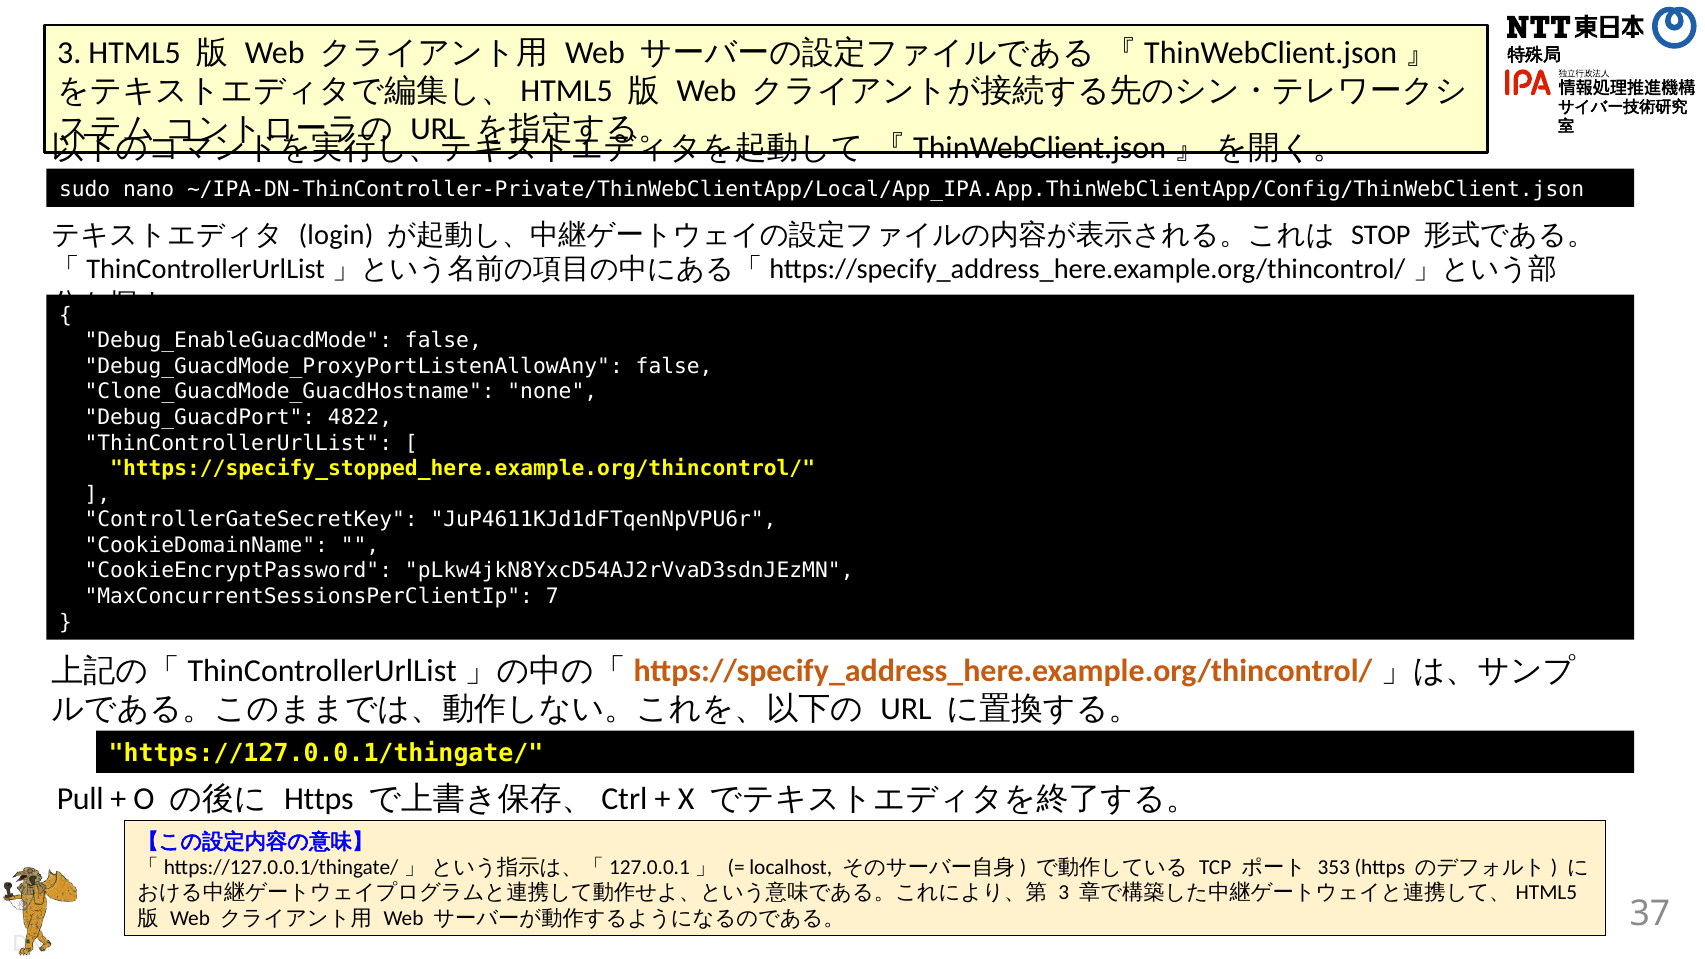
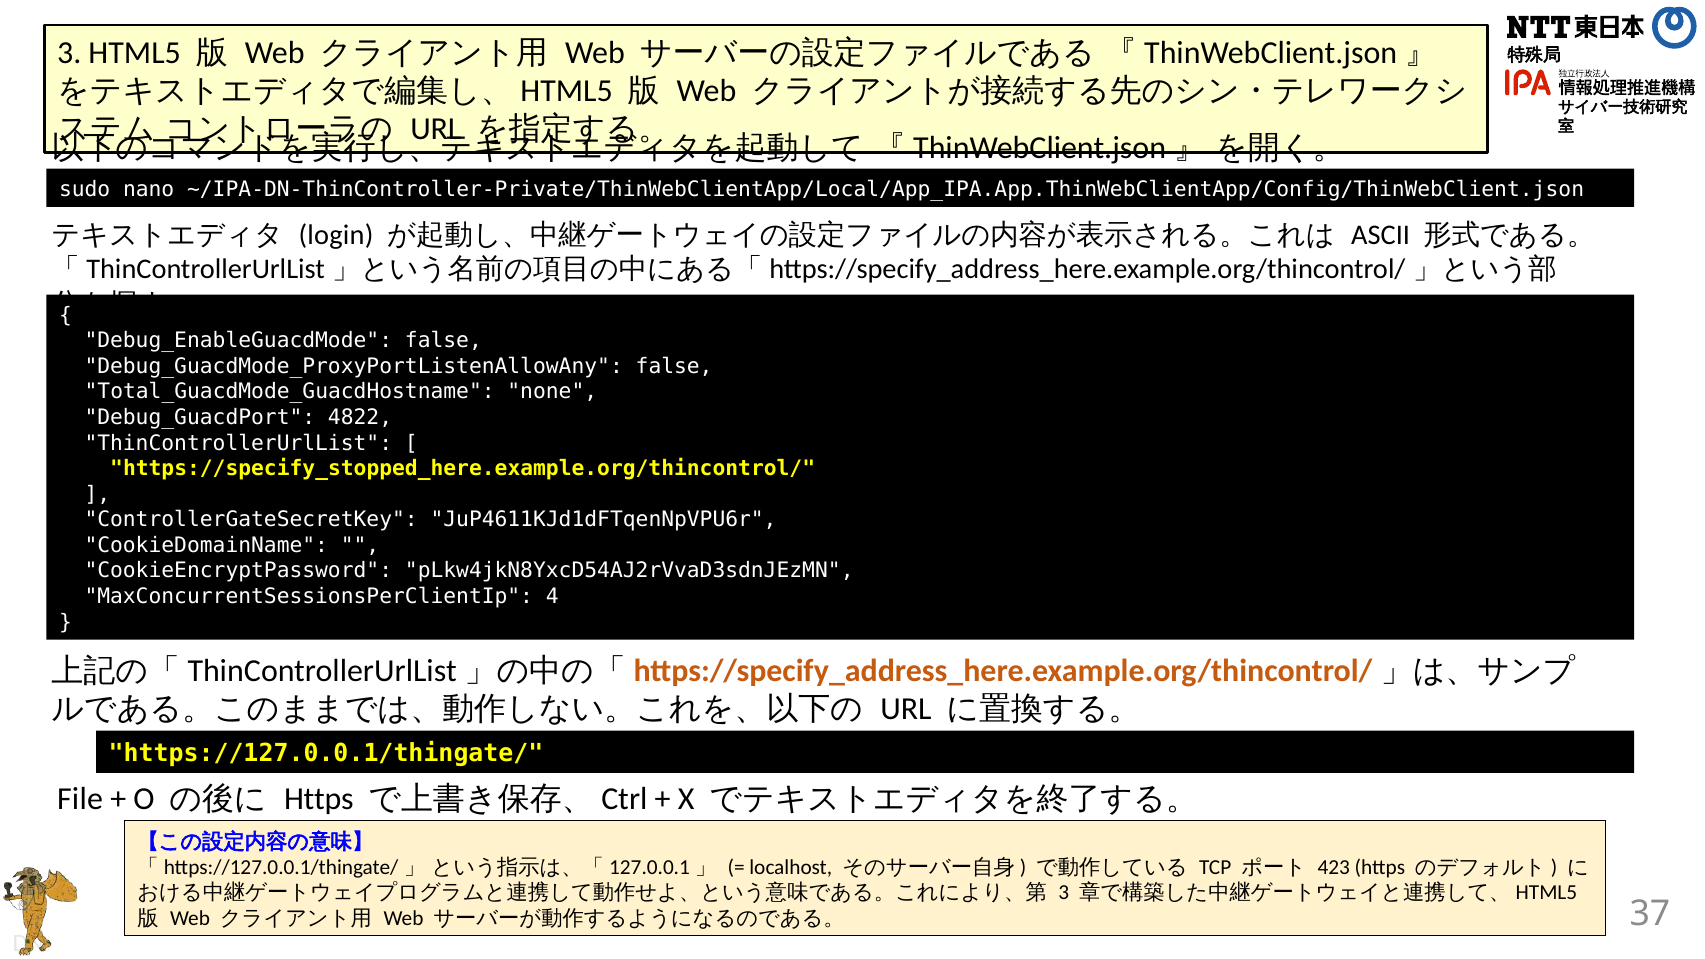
STOP: STOP -> ASCII (1381, 236)
Clone_GuacdMode_GuacdHostname: Clone_GuacdMode_GuacdHostname -> Total_GuacdMode_GuacdHostname (290, 392)
7: 7 -> 4 (552, 597)
Pull: Pull -> File (80, 799)
353: 353 -> 423 (1334, 867)
